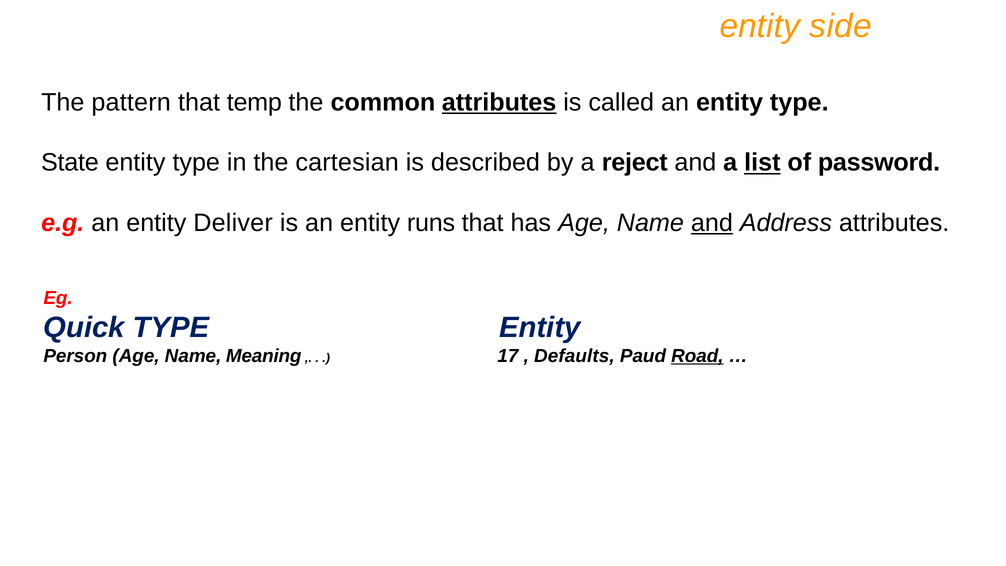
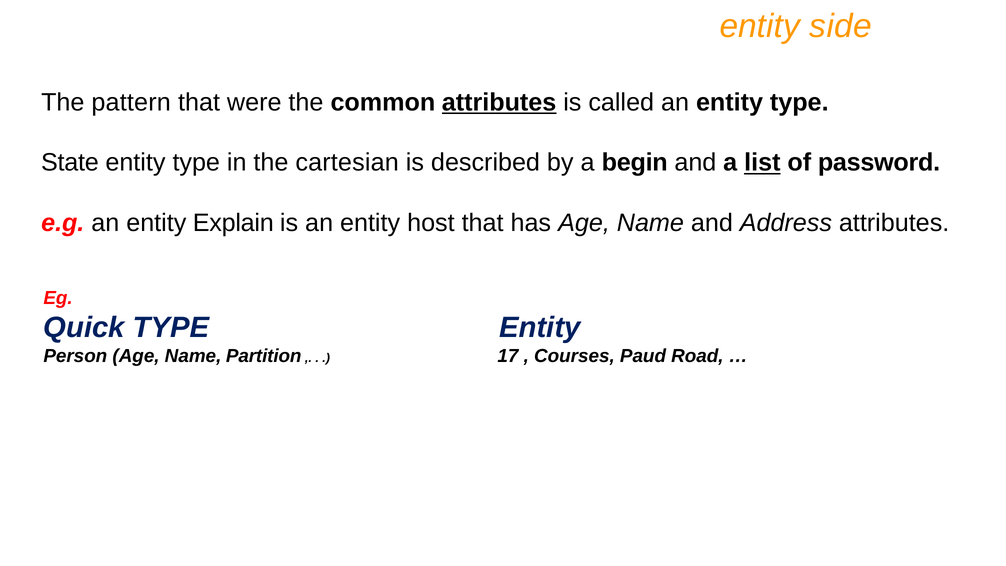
temp: temp -> were (254, 102)
reject: reject -> begin (635, 163)
Deliver: Deliver -> Explain (233, 223)
runs: runs -> host (431, 223)
and underline: present -> none (712, 223)
Meaning: Meaning -> Partition (264, 356)
Defaults: Defaults -> Courses (574, 356)
Road underline: present -> none (697, 356)
